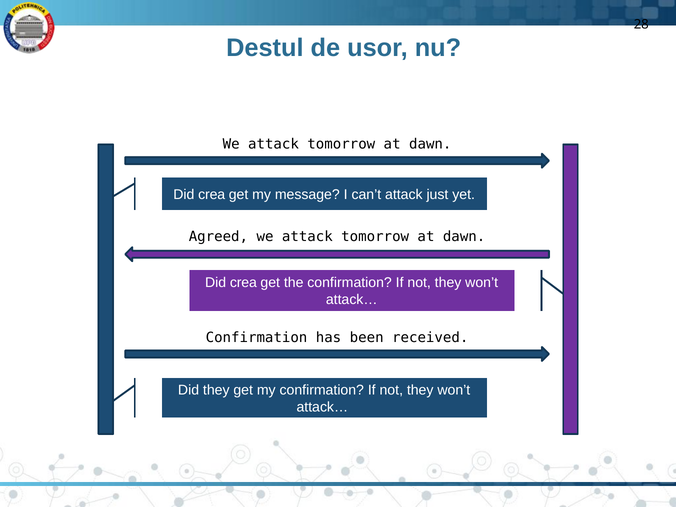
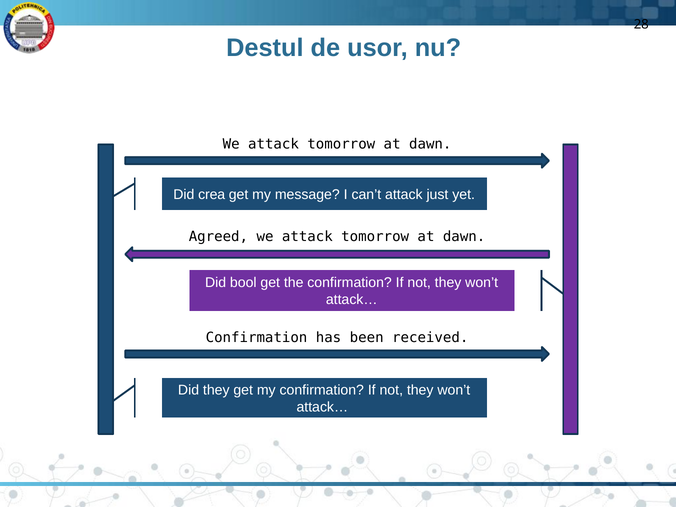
crea: crea -> bool (243, 283)
